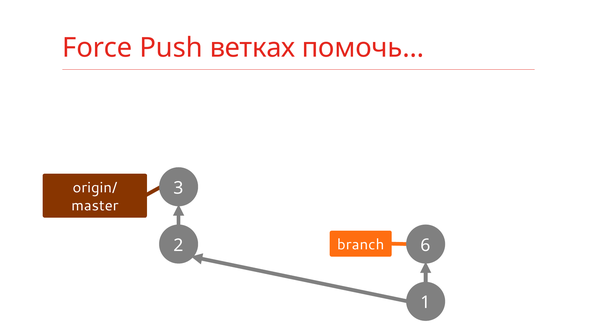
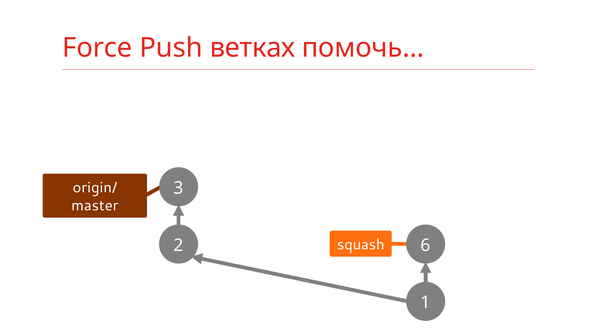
branch: branch -> squash (361, 245)
